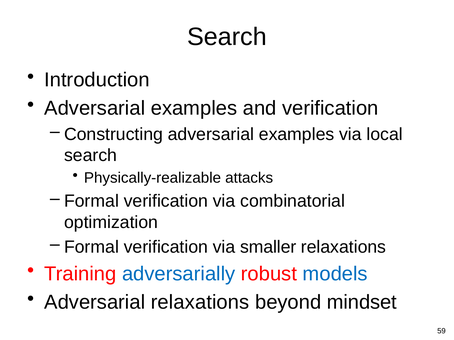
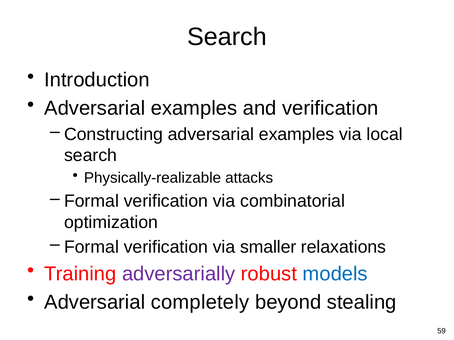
adversarially colour: blue -> purple (179, 274)
Adversarial relaxations: relaxations -> completely (200, 302)
mindset: mindset -> stealing (362, 302)
